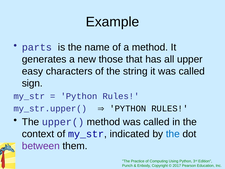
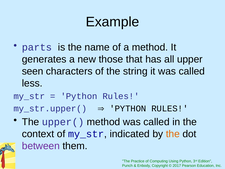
easy: easy -> seen (33, 71)
sign: sign -> less (32, 83)
the colour: blue -> orange (173, 134)
